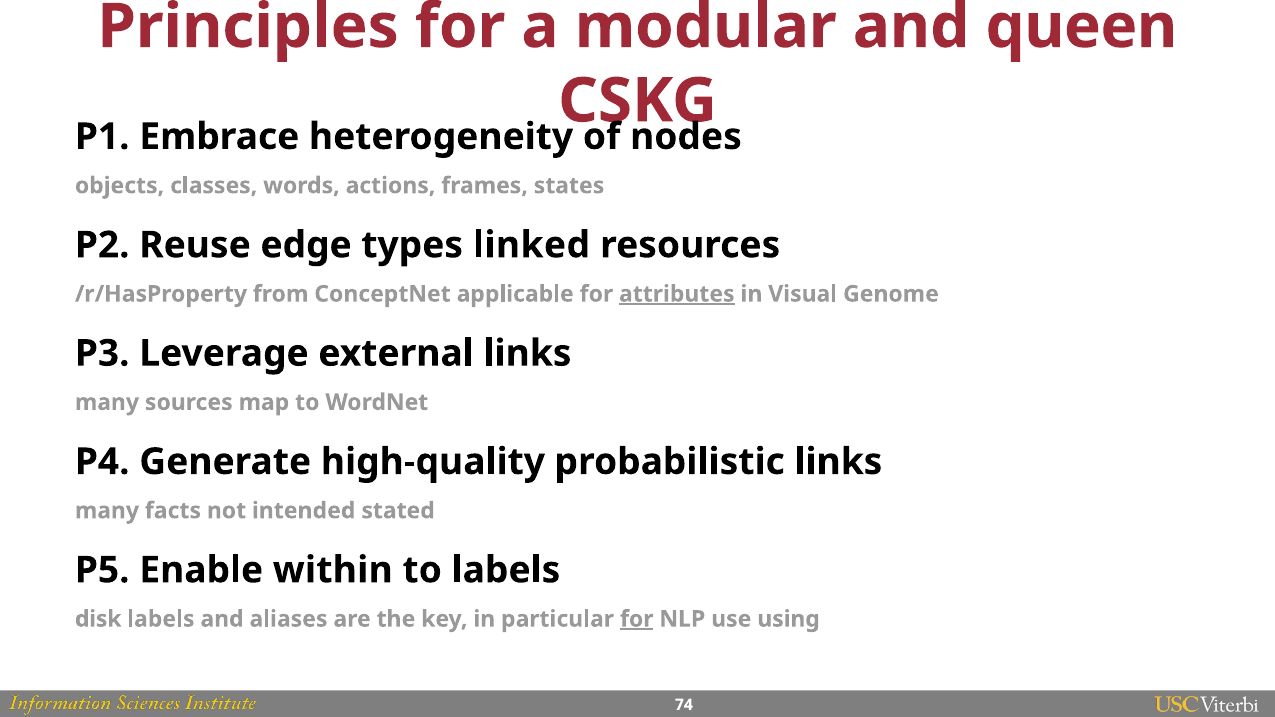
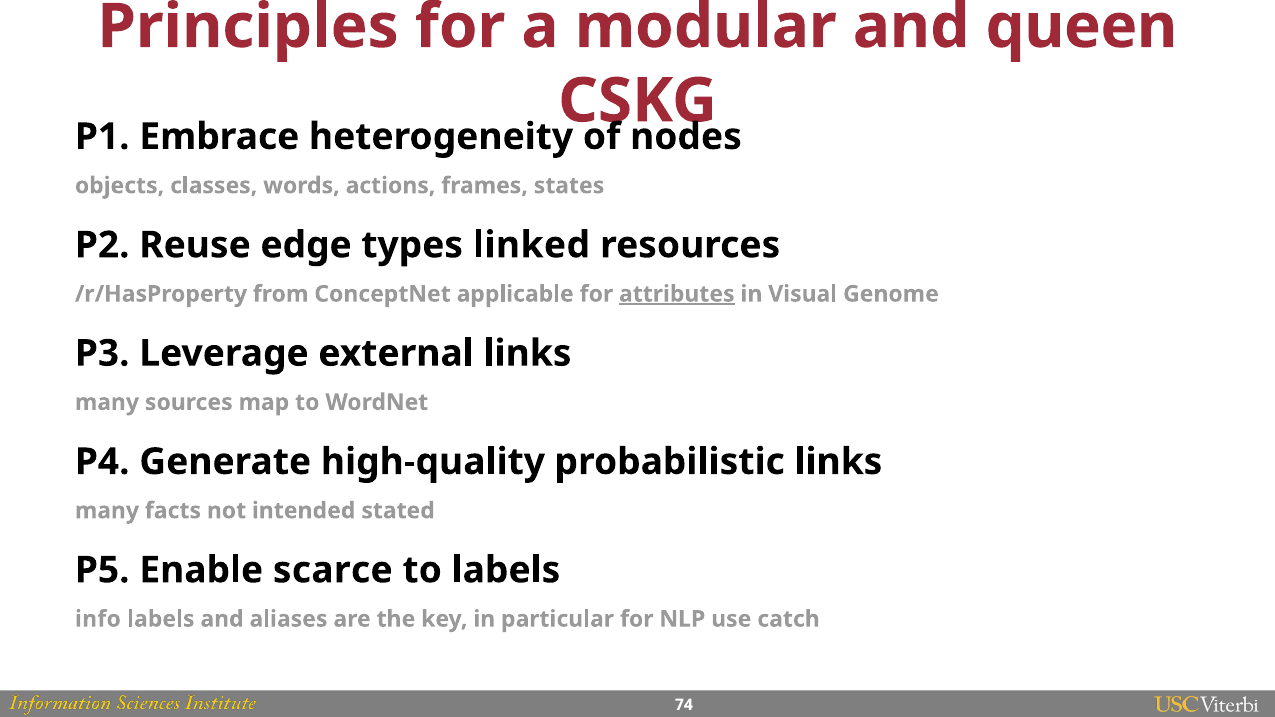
within: within -> scarce (333, 570)
disk: disk -> info (98, 619)
for underline: present -> none (637, 619)
using: using -> catch (789, 619)
